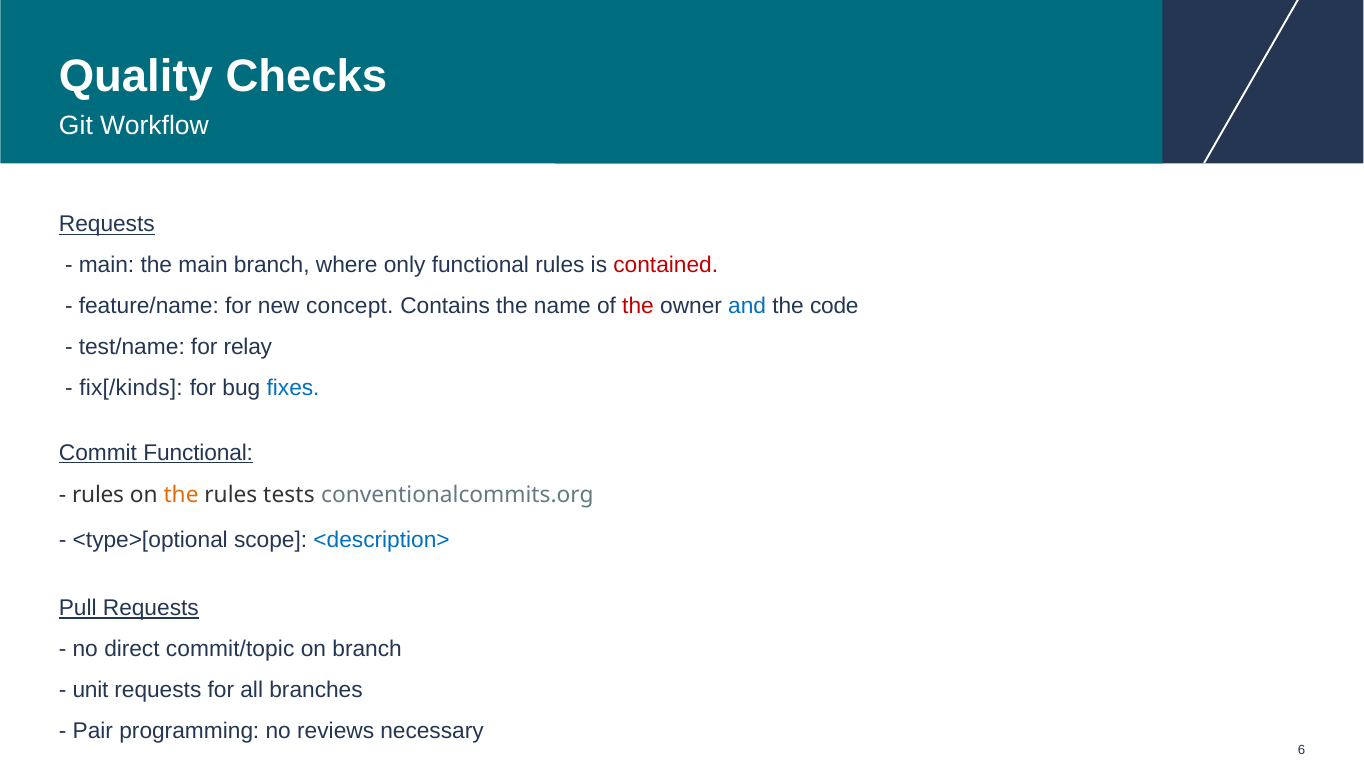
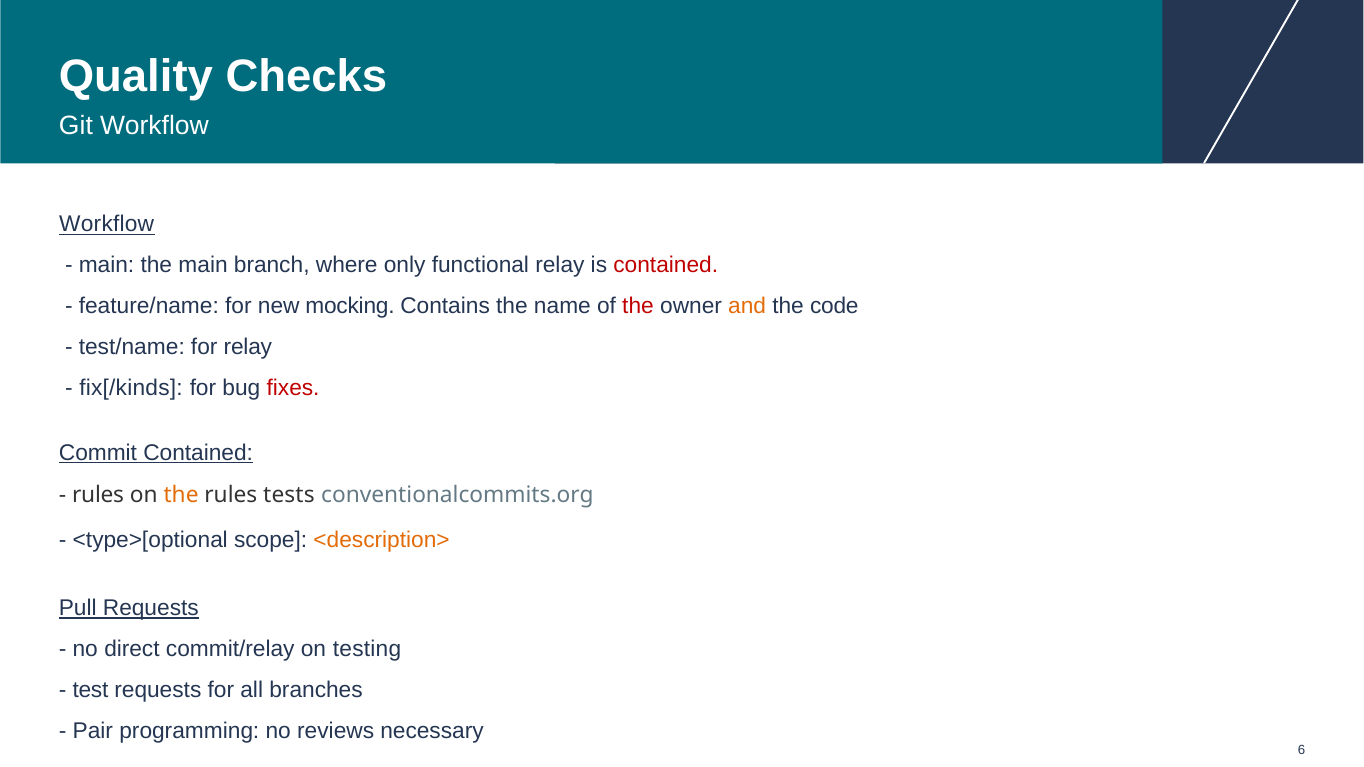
Requests: Requests -> Workflow (107, 224)
functional rules: rules -> relay (560, 265)
concept: concept -> mocking (350, 306)
and colour: blue -> orange (747, 306)
fixes colour: blue -> red (293, 388)
Commit Functional: Functional -> Contained (198, 453)
<description> colour: blue -> orange (382, 540)
commit/topic: commit/topic -> commit/relay (230, 649)
on branch: branch -> testing (367, 649)
unit: unit -> test (90, 690)
